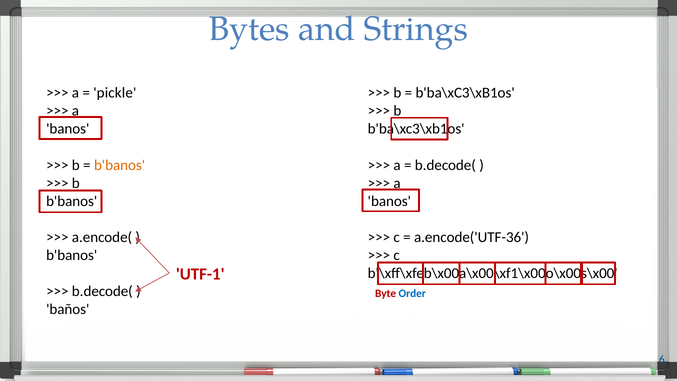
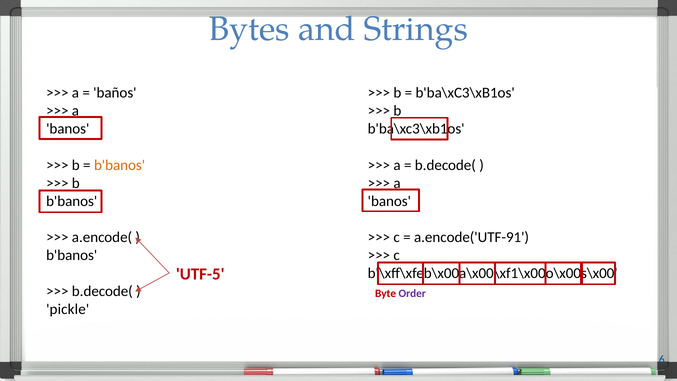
pickle: pickle -> baños (115, 93)
a.encode('UTF-36: a.encode('UTF-36 -> a.encode('UTF-91 (472, 237)
UTF-1: UTF-1 -> UTF-5 (200, 274)
Order colour: blue -> purple (412, 293)
baños: baños -> pickle (68, 309)
